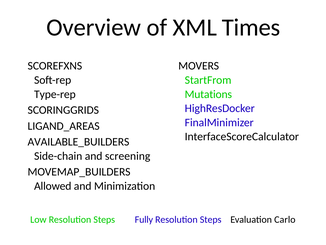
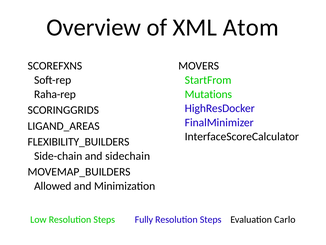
Times: Times -> Atom (251, 27)
Type-rep: Type-rep -> Raha-rep (55, 94)
AVAILABLE_BUILDERS: AVAILABLE_BUILDERS -> FLEXIBILITY_BUILDERS (78, 141)
screening: screening -> sidechain (128, 156)
